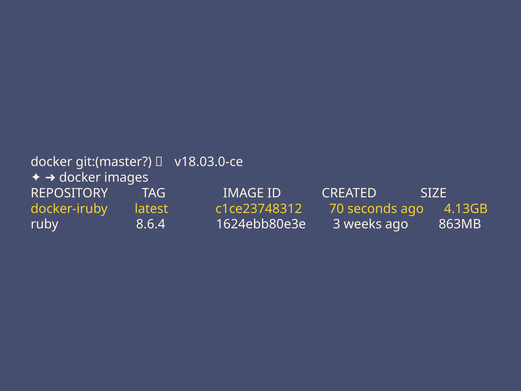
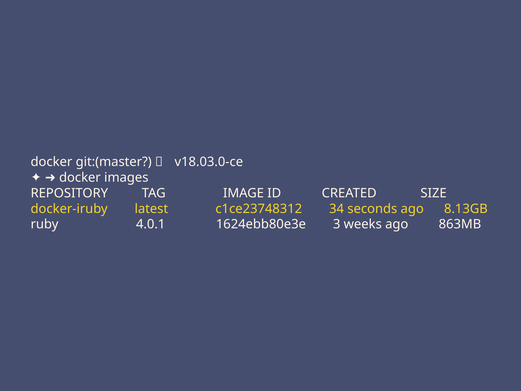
70: 70 -> 34 (337, 209)
4.13GB: 4.13GB -> 8.13GB (466, 209)
8.6.4: 8.6.4 -> 4.0.1 (151, 224)
